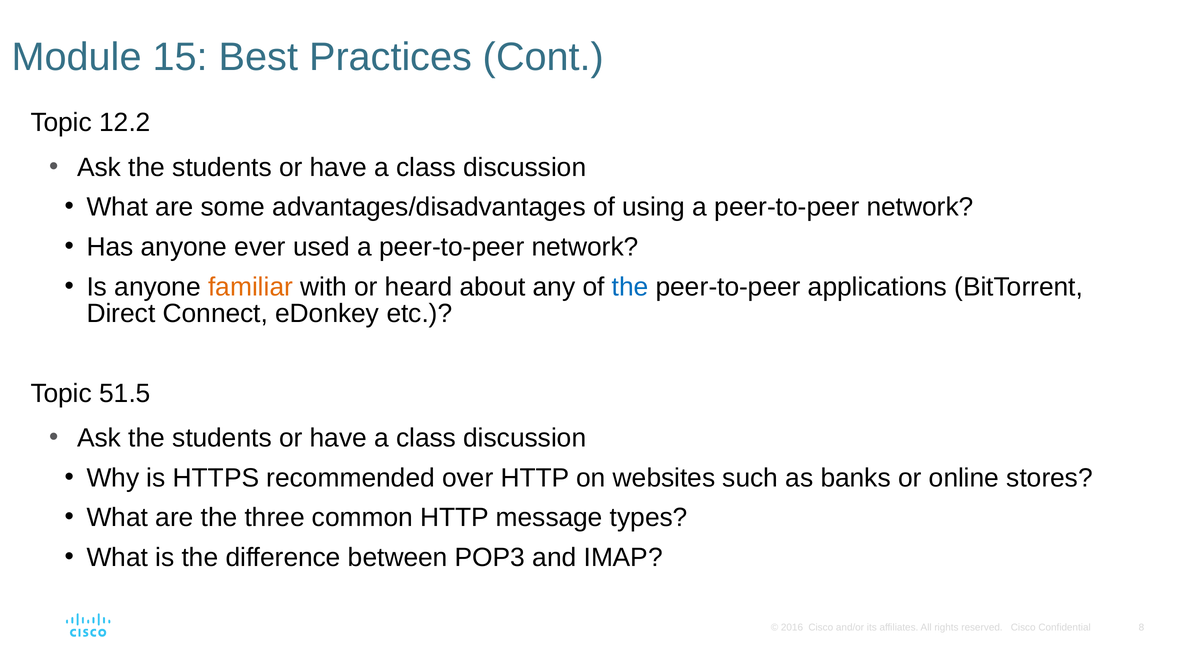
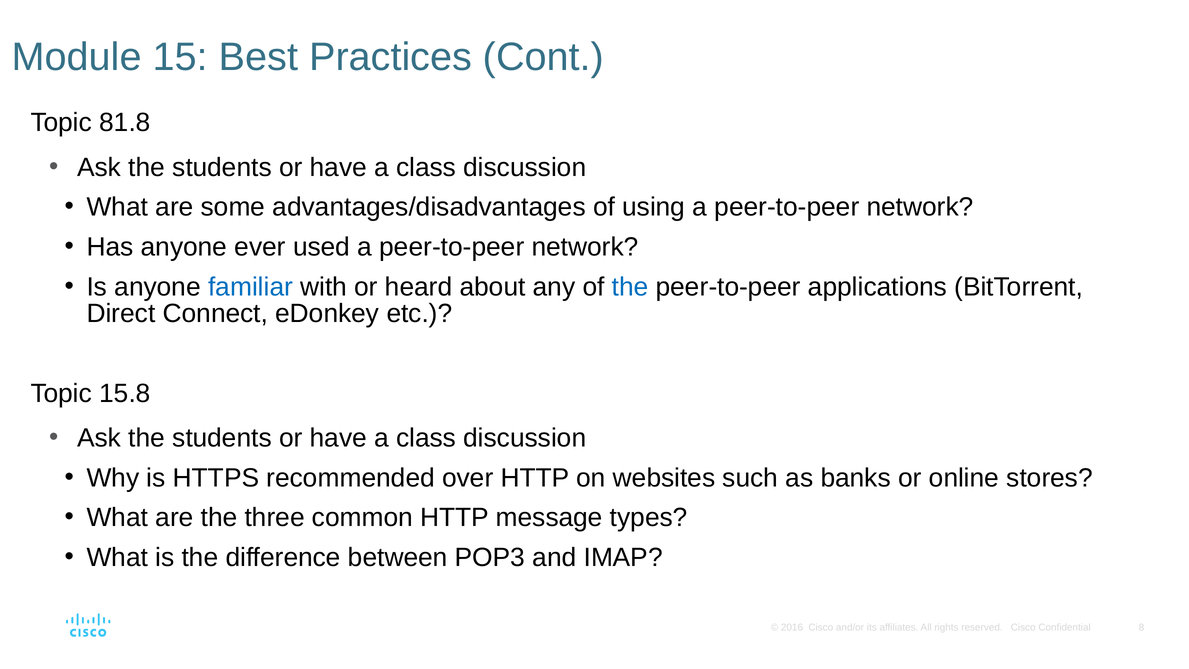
12.2: 12.2 -> 81.8 (125, 123)
familiar colour: orange -> blue (251, 287)
51.5: 51.5 -> 15.8 (125, 393)
